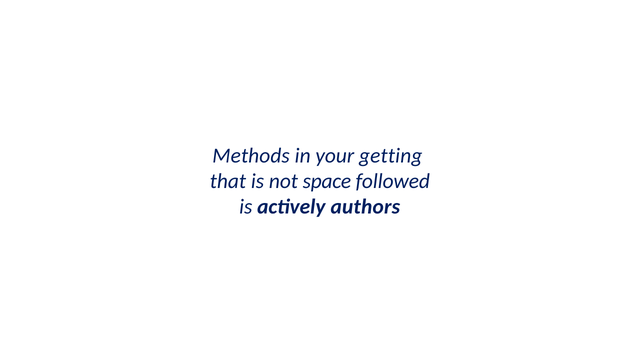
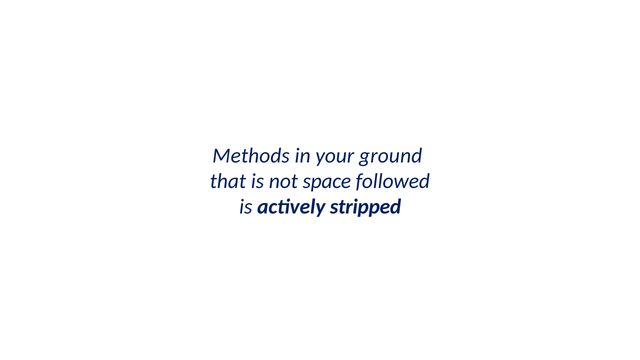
getting: getting -> ground (391, 155)
authors: authors -> stripped (366, 207)
